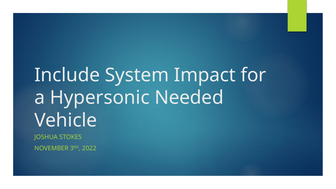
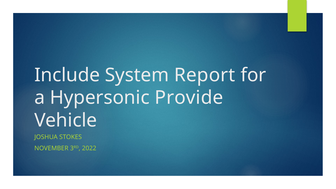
Impact: Impact -> Report (205, 75)
Needed: Needed -> Provide (189, 98)
